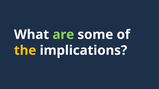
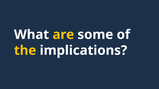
are colour: light green -> yellow (63, 35)
